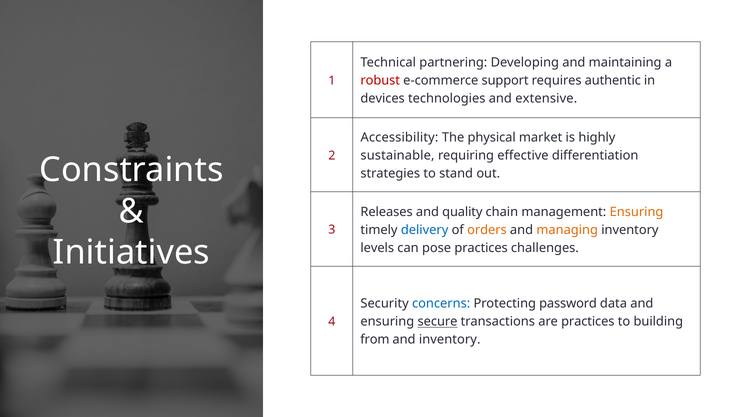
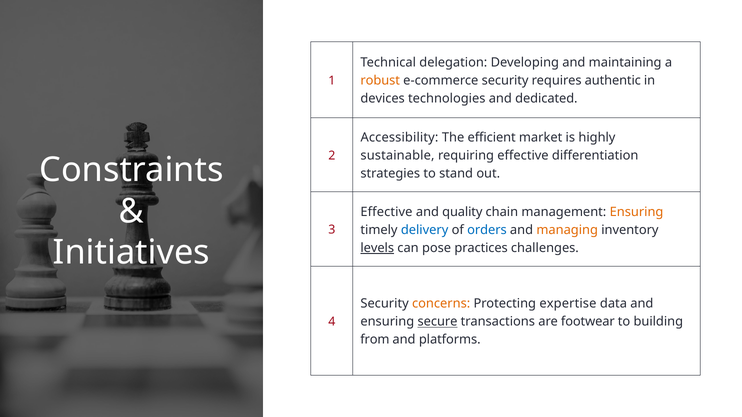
partnering: partnering -> delegation (453, 63)
robust colour: red -> orange (380, 81)
e-commerce support: support -> security (505, 81)
extensive: extensive -> dedicated (546, 99)
physical: physical -> efficient (492, 138)
Releases: Releases -> Effective (386, 212)
orders colour: orange -> blue (487, 230)
levels underline: none -> present (377, 248)
concerns colour: blue -> orange (441, 304)
password: password -> expertise (568, 304)
are practices: practices -> footwear (588, 322)
and inventory: inventory -> platforms (450, 340)
